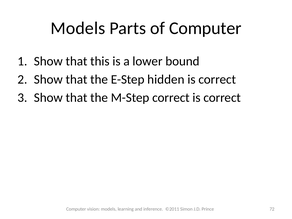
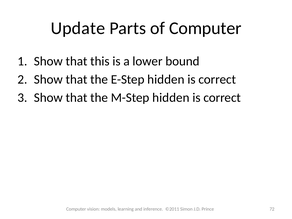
Models: Models -> Update (78, 28)
M-Step correct: correct -> hidden (171, 98)
